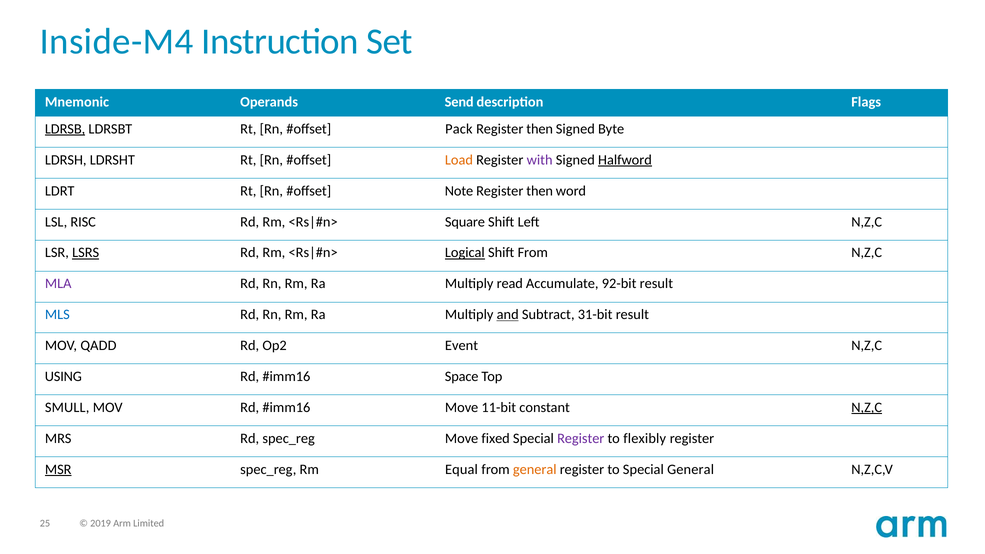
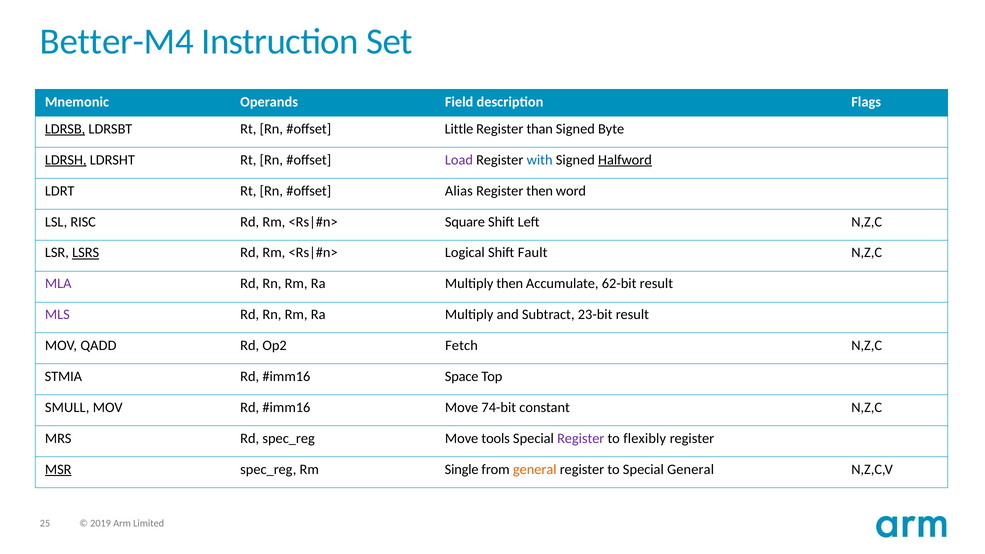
Inside-M4: Inside-M4 -> Better-M4 (117, 42)
Send: Send -> Field (459, 102)
Pack: Pack -> Little (459, 129)
then: then -> than (540, 129)
LDRSH underline: none -> present (66, 160)
Load colour: orange -> purple (459, 160)
with colour: purple -> blue (540, 160)
Note: Note -> Alias (459, 191)
Logical underline: present -> none (465, 253)
Shift From: From -> Fault (533, 253)
Multiply read: read -> then (510, 284)
92-bit: 92-bit -> 62-bit (619, 284)
MLS colour: blue -> purple (57, 315)
and underline: present -> none (508, 315)
31-bit: 31-bit -> 23-bit (595, 315)
Event: Event -> Fetch (461, 346)
USING: USING -> STMIA (63, 377)
11-bit: 11-bit -> 74-bit (499, 407)
N,Z,C underline: present -> none (867, 407)
fixed: fixed -> tools (496, 438)
Equal: Equal -> Single (462, 469)
